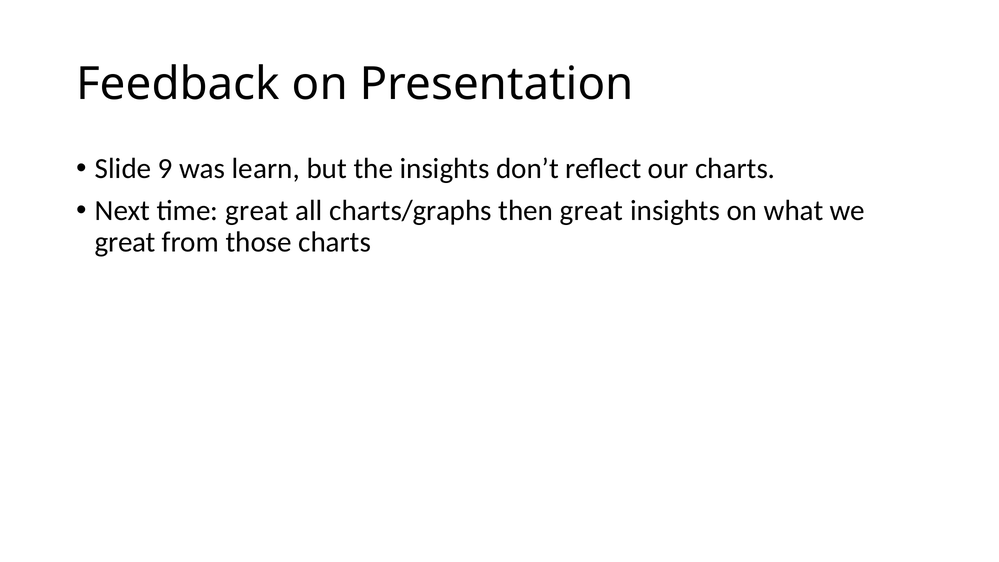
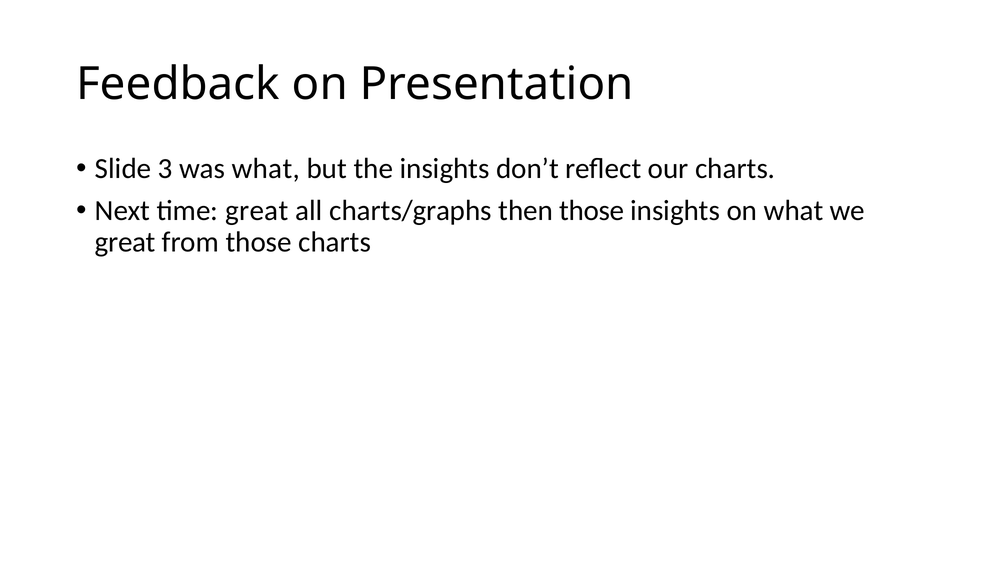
9: 9 -> 3 (165, 169)
was learn: learn -> what (266, 169)
then great: great -> those (592, 211)
